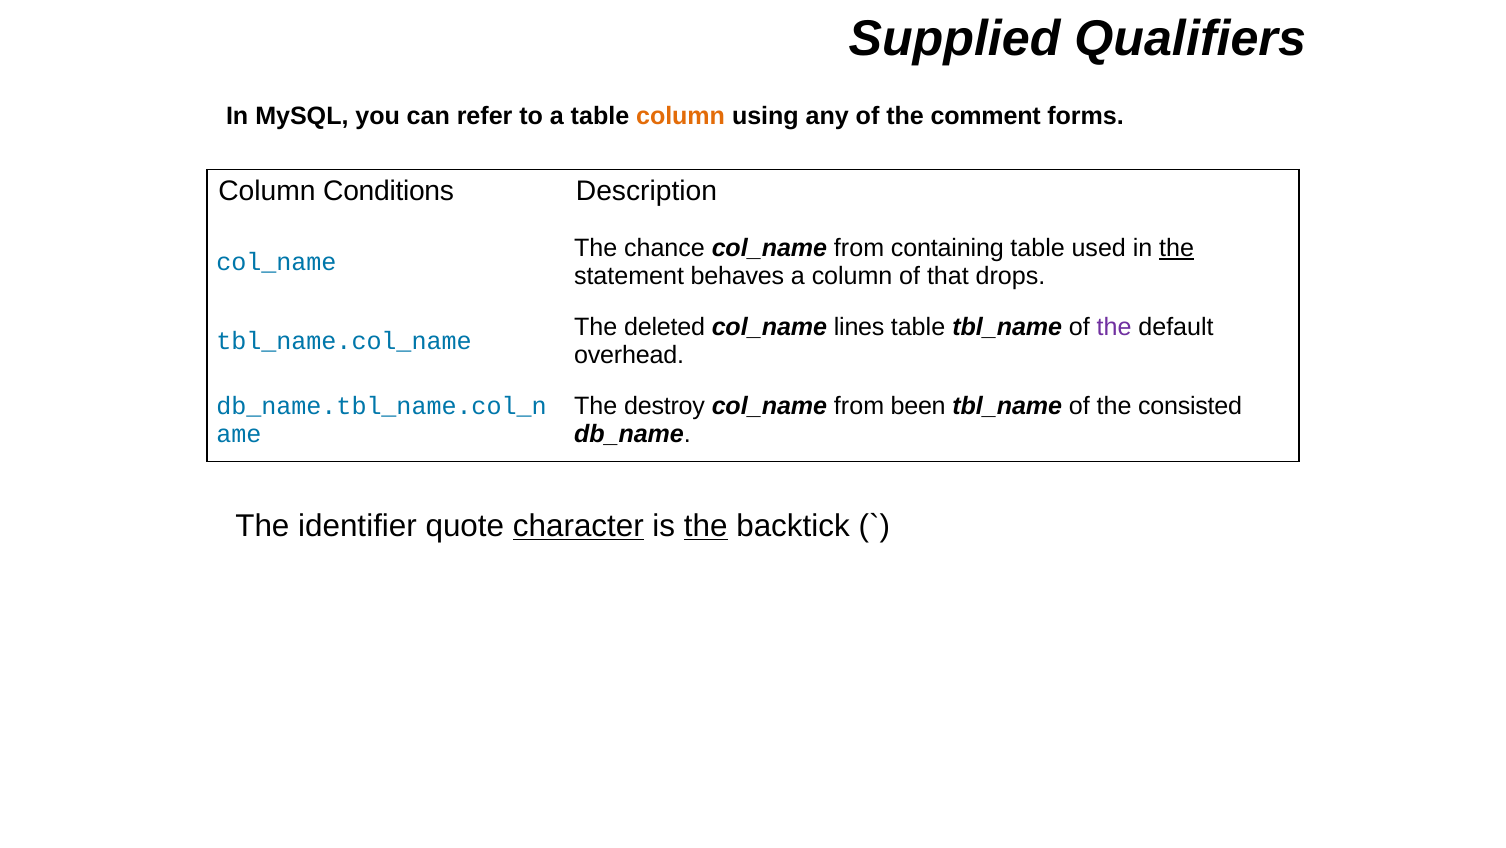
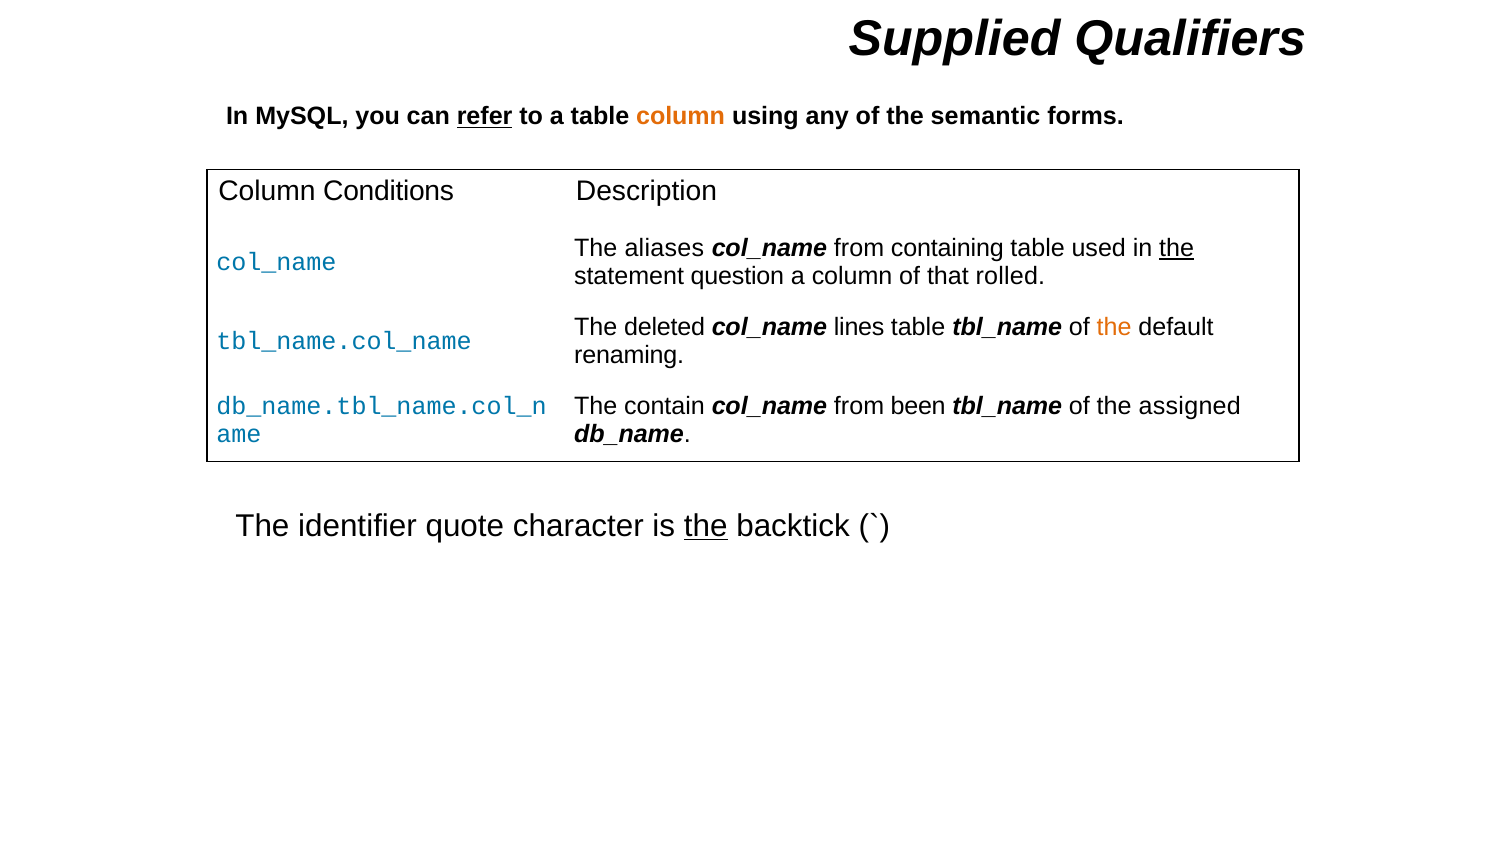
refer underline: none -> present (485, 117)
comment: comment -> semantic (985, 117)
chance: chance -> aliases (664, 248)
behaves: behaves -> question (737, 276)
drops: drops -> rolled (1010, 276)
the colour: purple -> orange (1114, 327)
overhead: overhead -> renaming (629, 355)
destroy: destroy -> contain (664, 406)
consisted: consisted -> assigned (1190, 406)
character underline: present -> none (578, 526)
